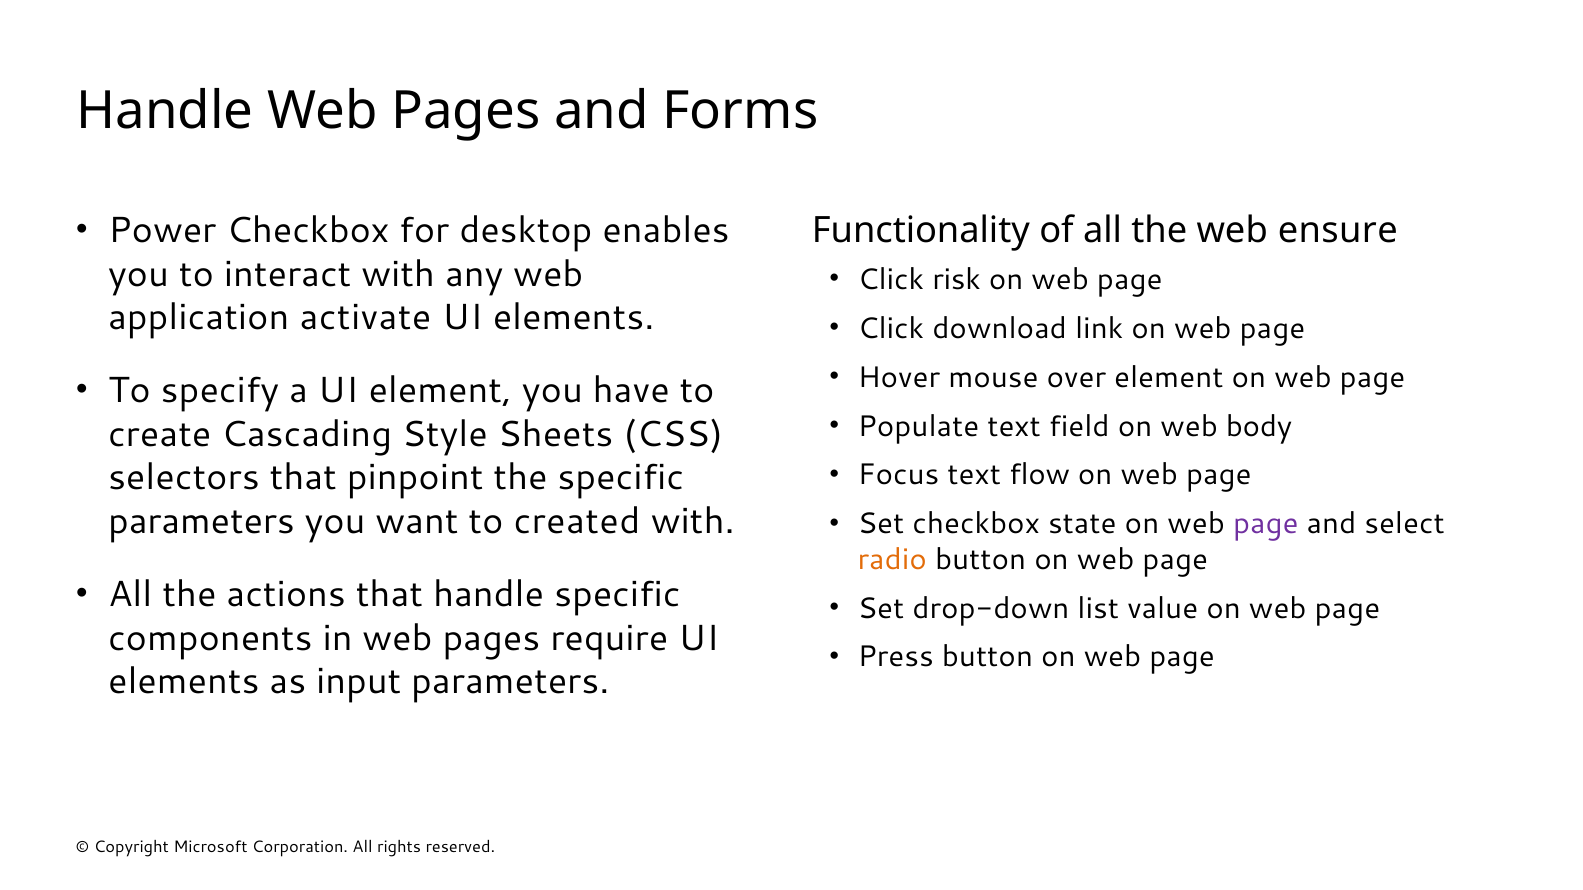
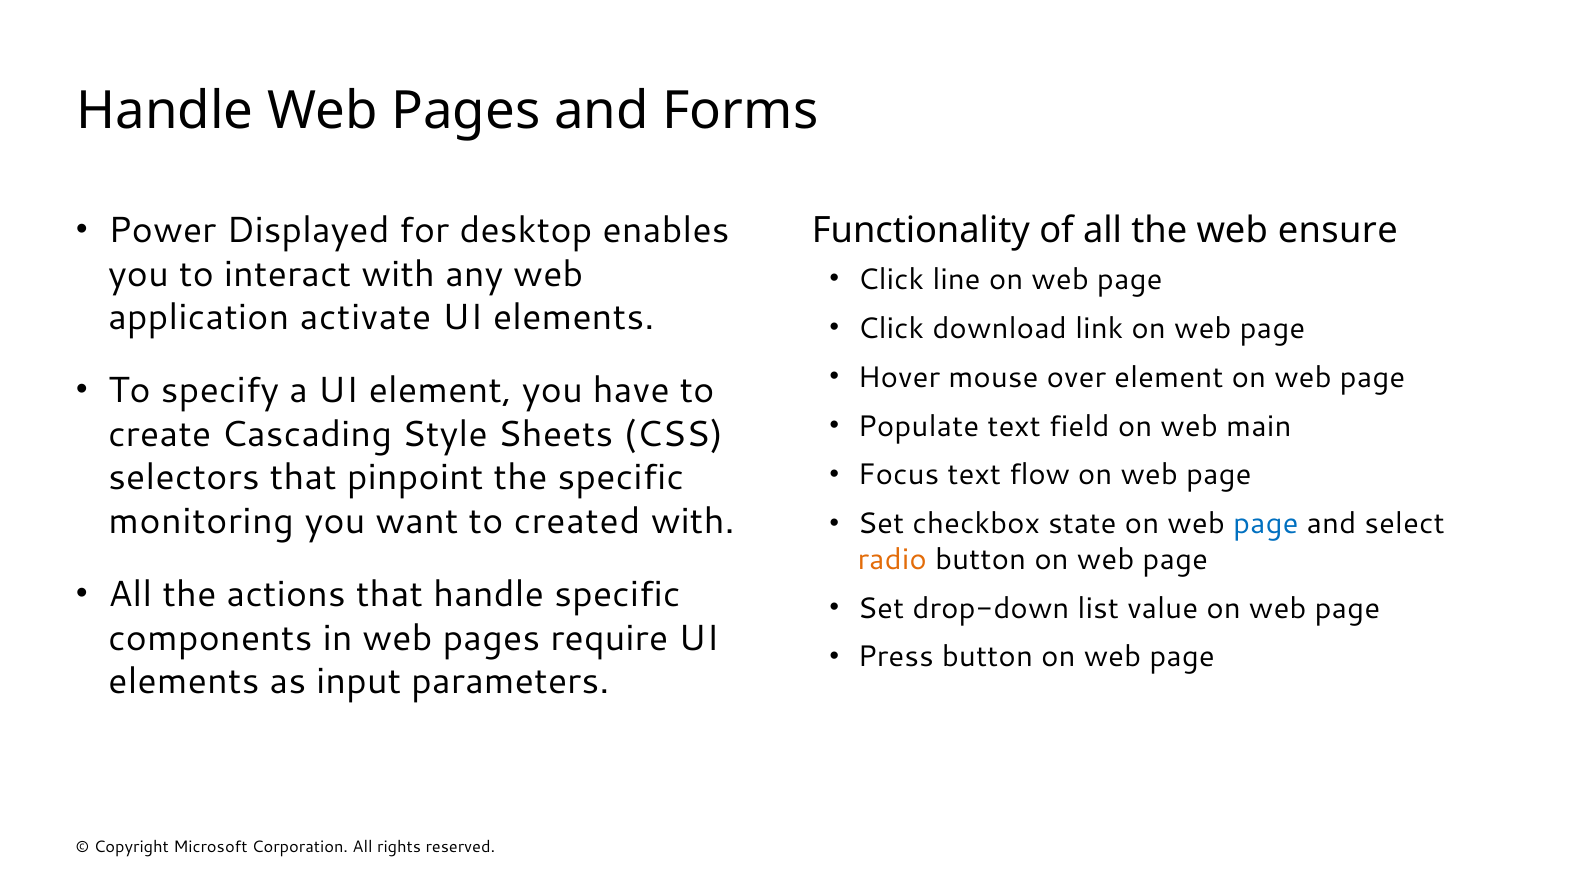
Power Checkbox: Checkbox -> Displayed (308, 231)
risk: risk -> line (956, 280)
body: body -> main (1259, 426)
parameters: parameters -> monitoring (201, 522)
page colour: purple -> blue (1266, 524)
